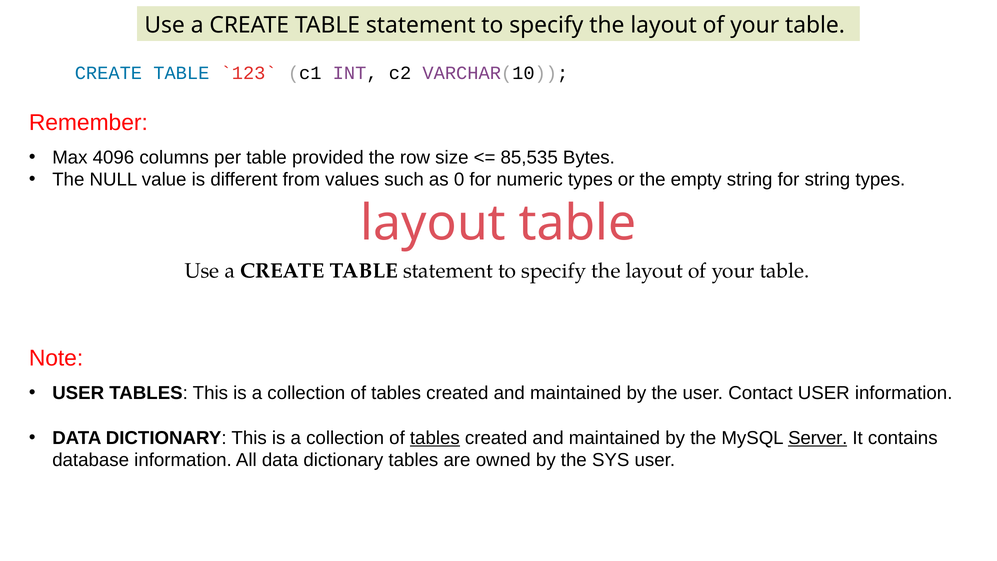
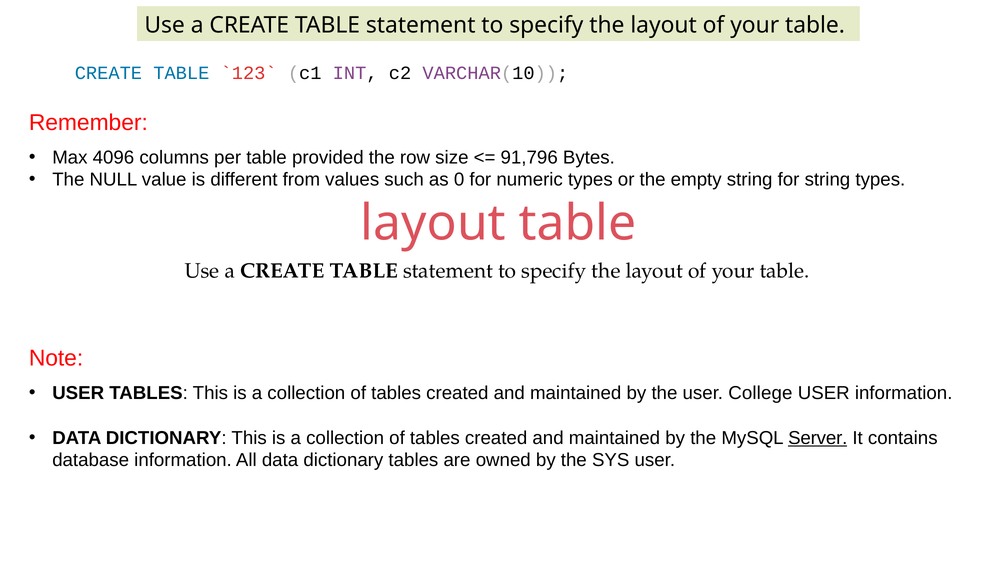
85,535: 85,535 -> 91,796 (529, 157)
Contact: Contact -> College (760, 393)
tables underline: present -> none (435, 438)
